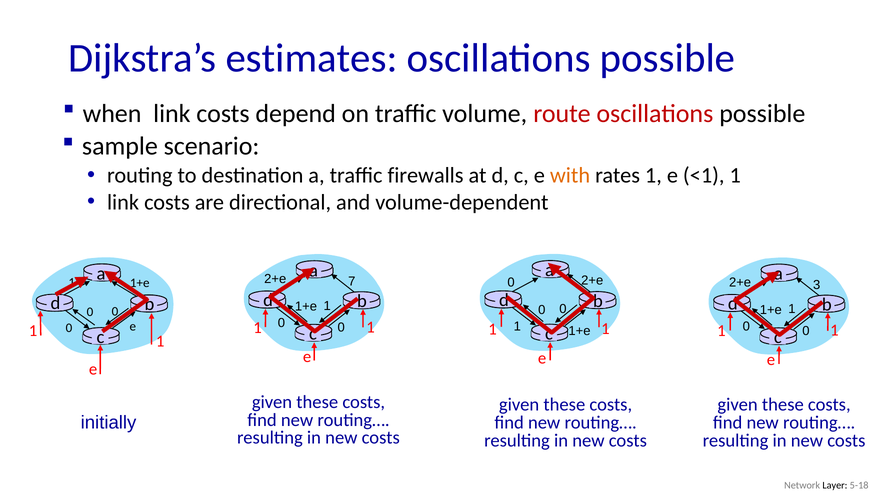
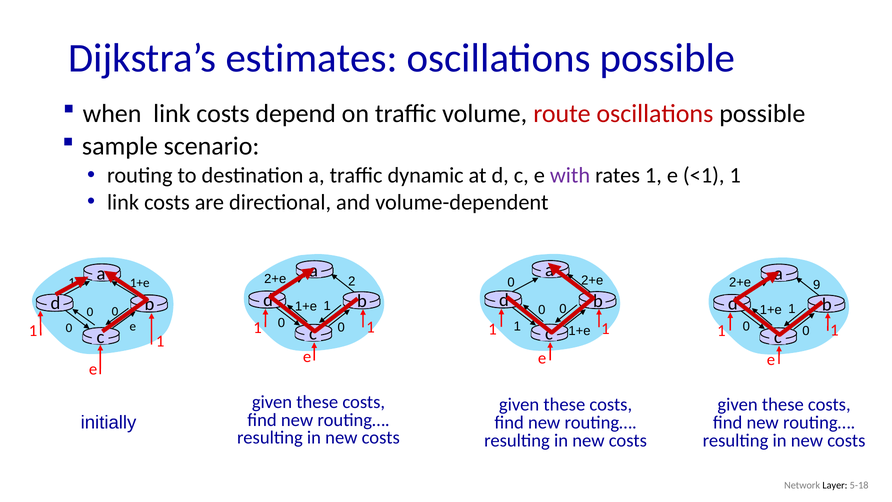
firewalls: firewalls -> dynamic (426, 175)
with colour: orange -> purple (570, 175)
7: 7 -> 2 (352, 281)
3: 3 -> 9 (817, 285)
